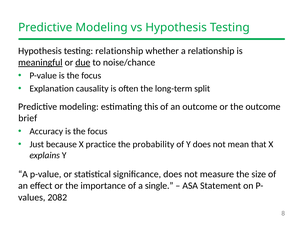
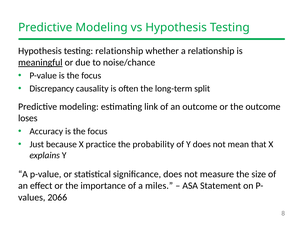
due underline: present -> none (83, 63)
Explanation: Explanation -> Discrepancy (52, 89)
this: this -> link (151, 107)
brief: brief -> loses (28, 118)
single: single -> miles (159, 186)
2082: 2082 -> 2066 (57, 198)
